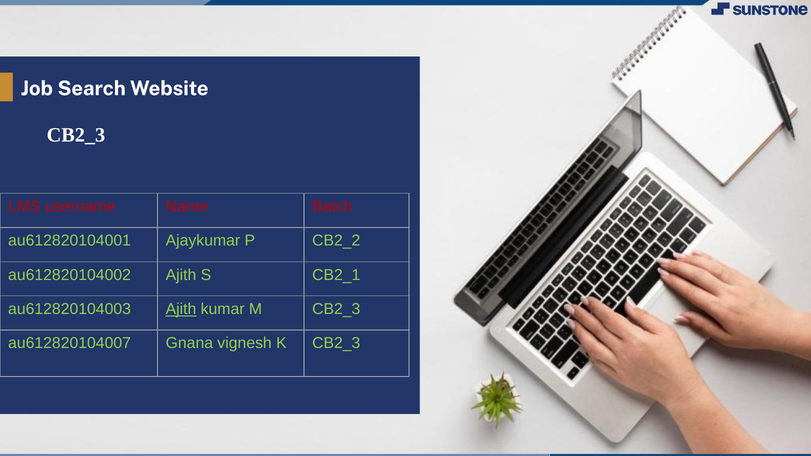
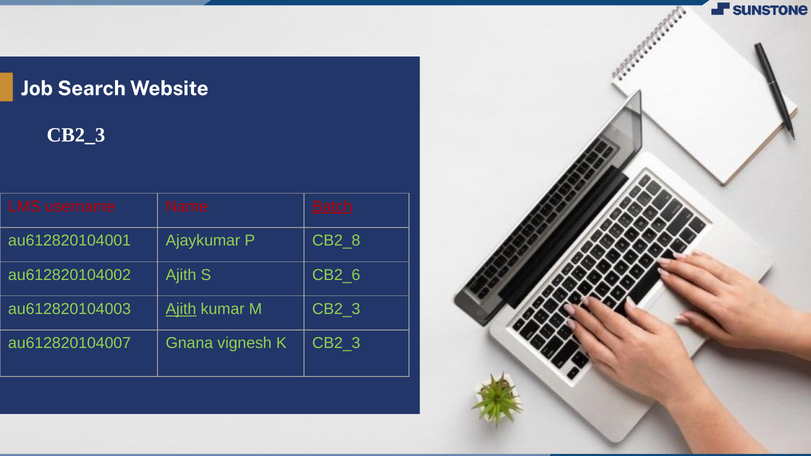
Batch underline: none -> present (332, 207)
CB2_2: CB2_2 -> CB2_8 (336, 241)
CB2_1: CB2_1 -> CB2_6 (336, 275)
